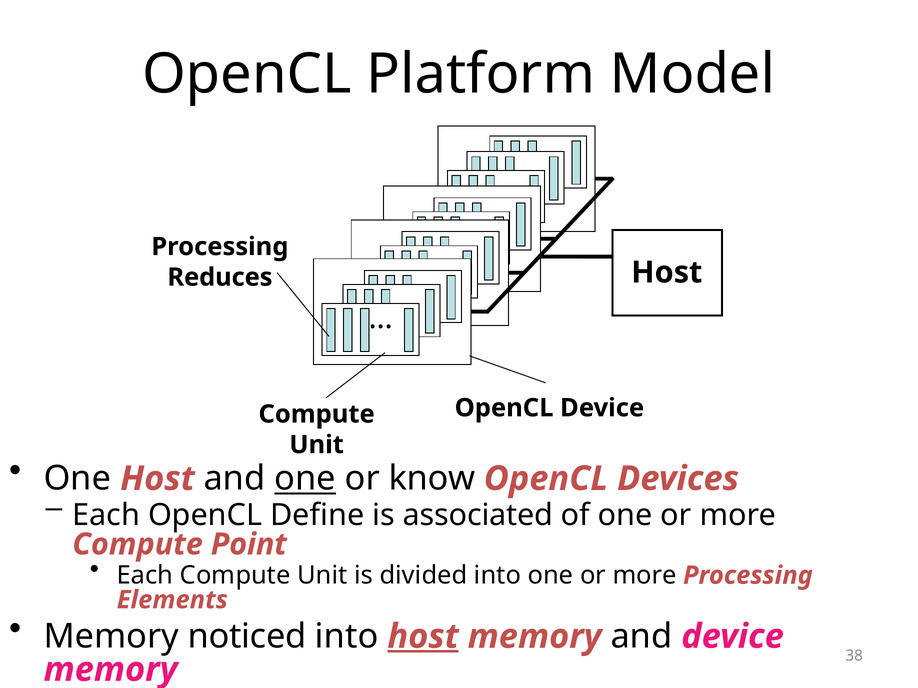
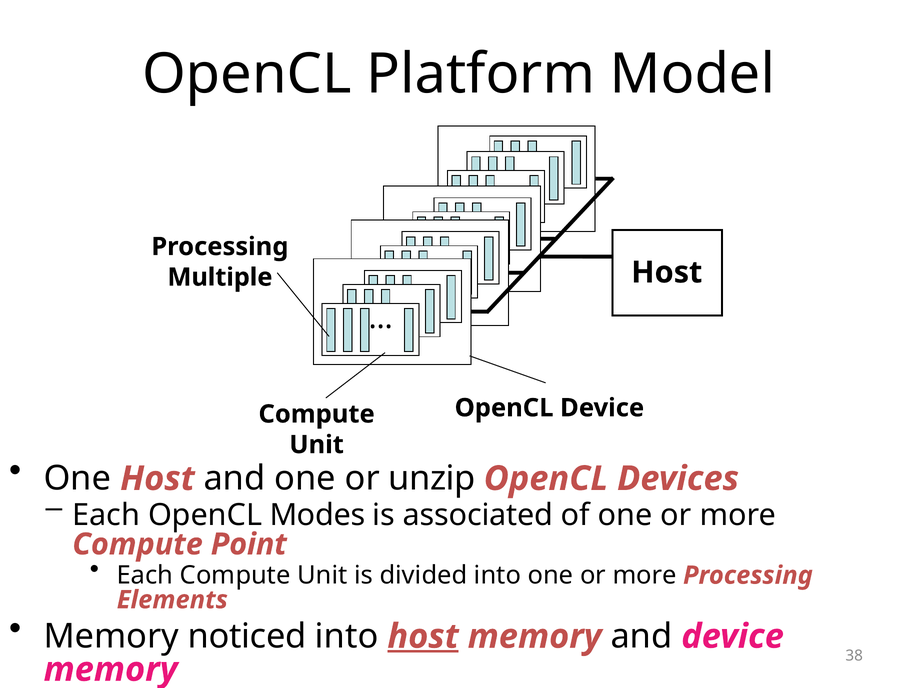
Reduces: Reduces -> Multiple (220, 277)
one underline: present -> none (305, 479)
know: know -> unzip (432, 479)
Define: Define -> Modes (317, 515)
